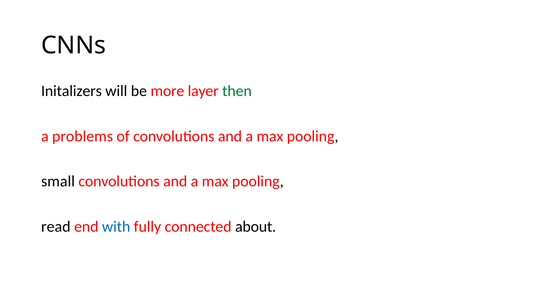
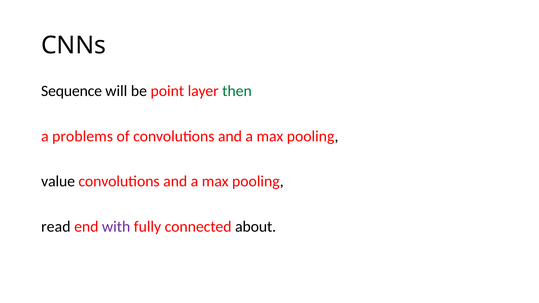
Initalizers: Initalizers -> Sequence (72, 91)
more: more -> point (167, 91)
small: small -> value (58, 182)
with colour: blue -> purple (116, 227)
